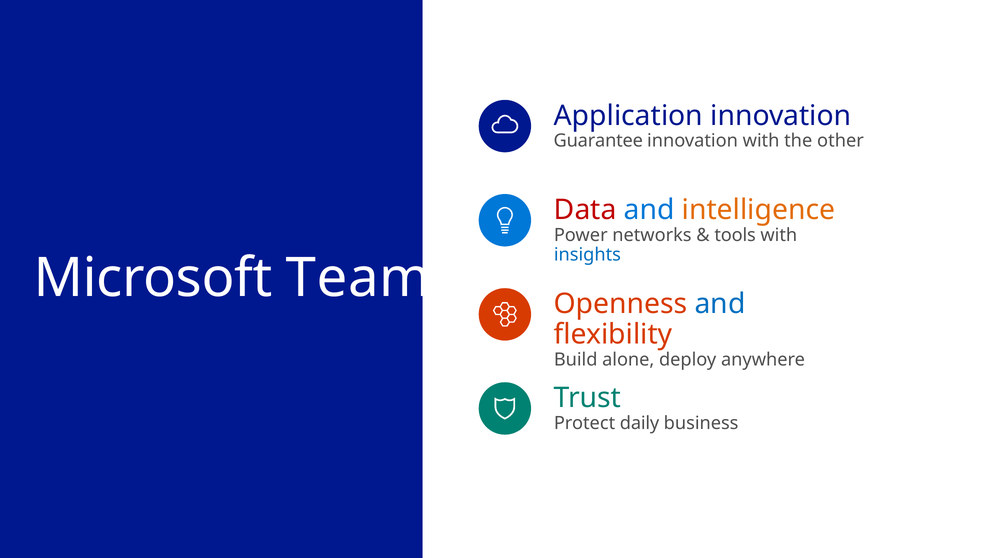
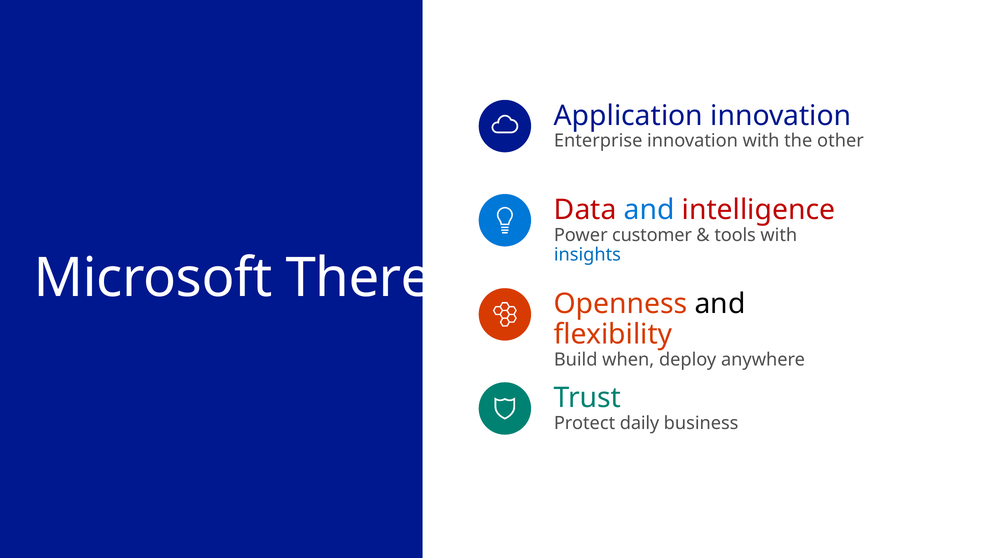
Guarantee: Guarantee -> Enterprise (598, 141)
intelligence colour: orange -> red (759, 210)
networks: networks -> customer (652, 235)
Team: Team -> There (359, 278)
and colour: blue -> black (720, 304)
alone: alone -> when (628, 359)
